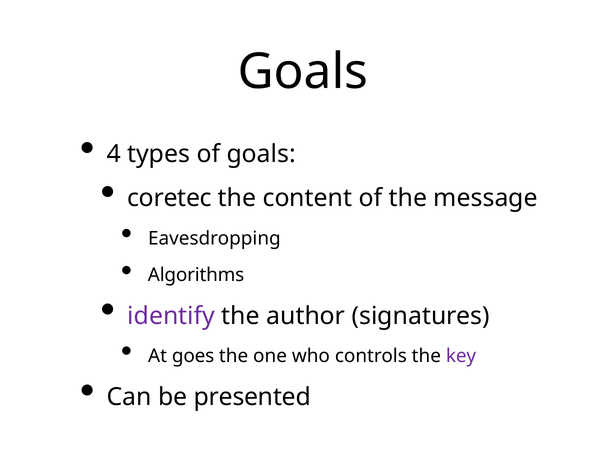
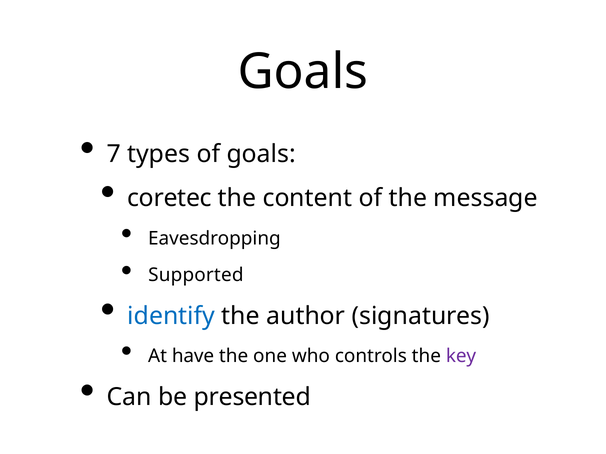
4: 4 -> 7 (114, 154)
Algorithms: Algorithms -> Supported (196, 276)
identify colour: purple -> blue (171, 316)
goes: goes -> have (193, 356)
